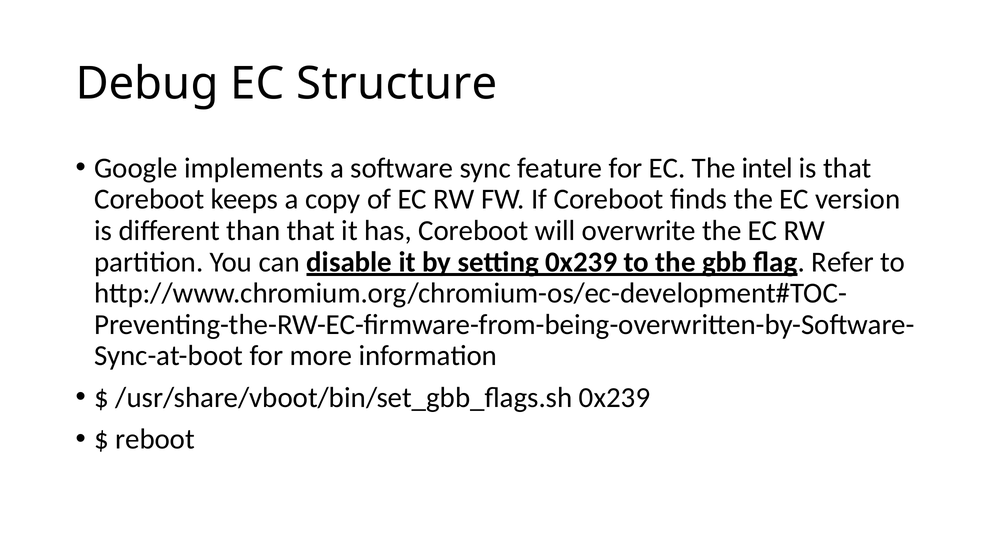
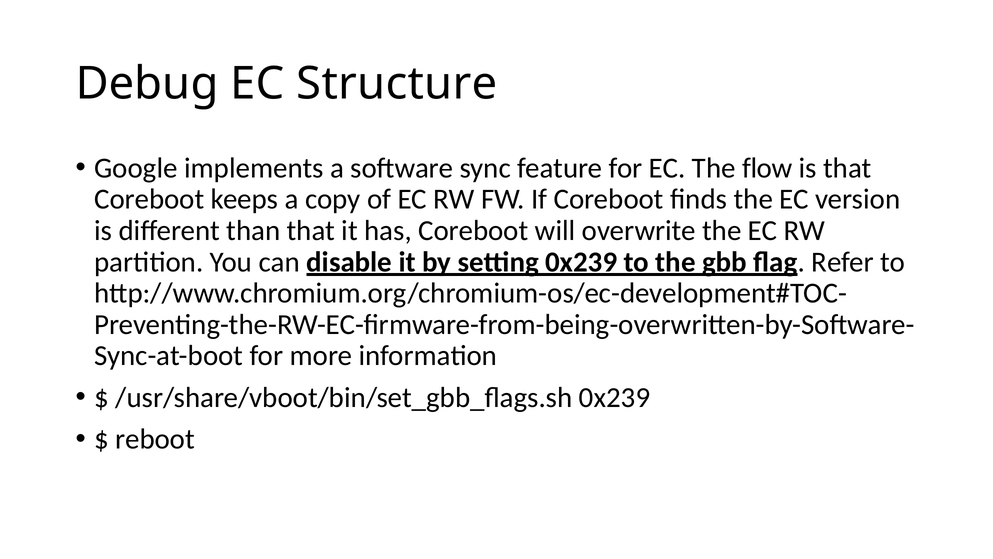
intel: intel -> flow (767, 168)
